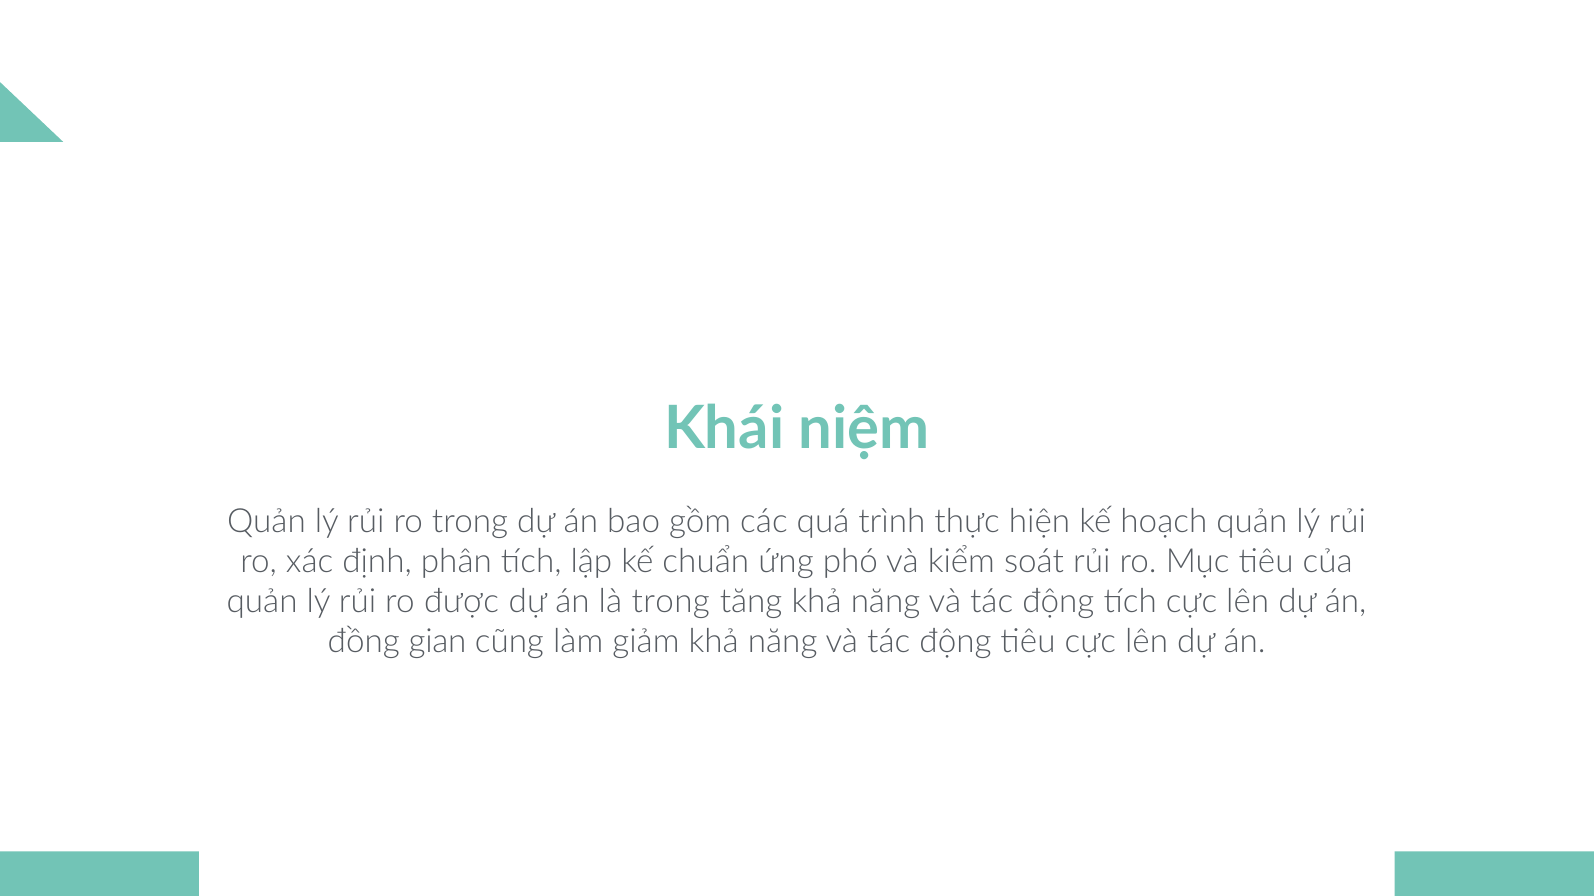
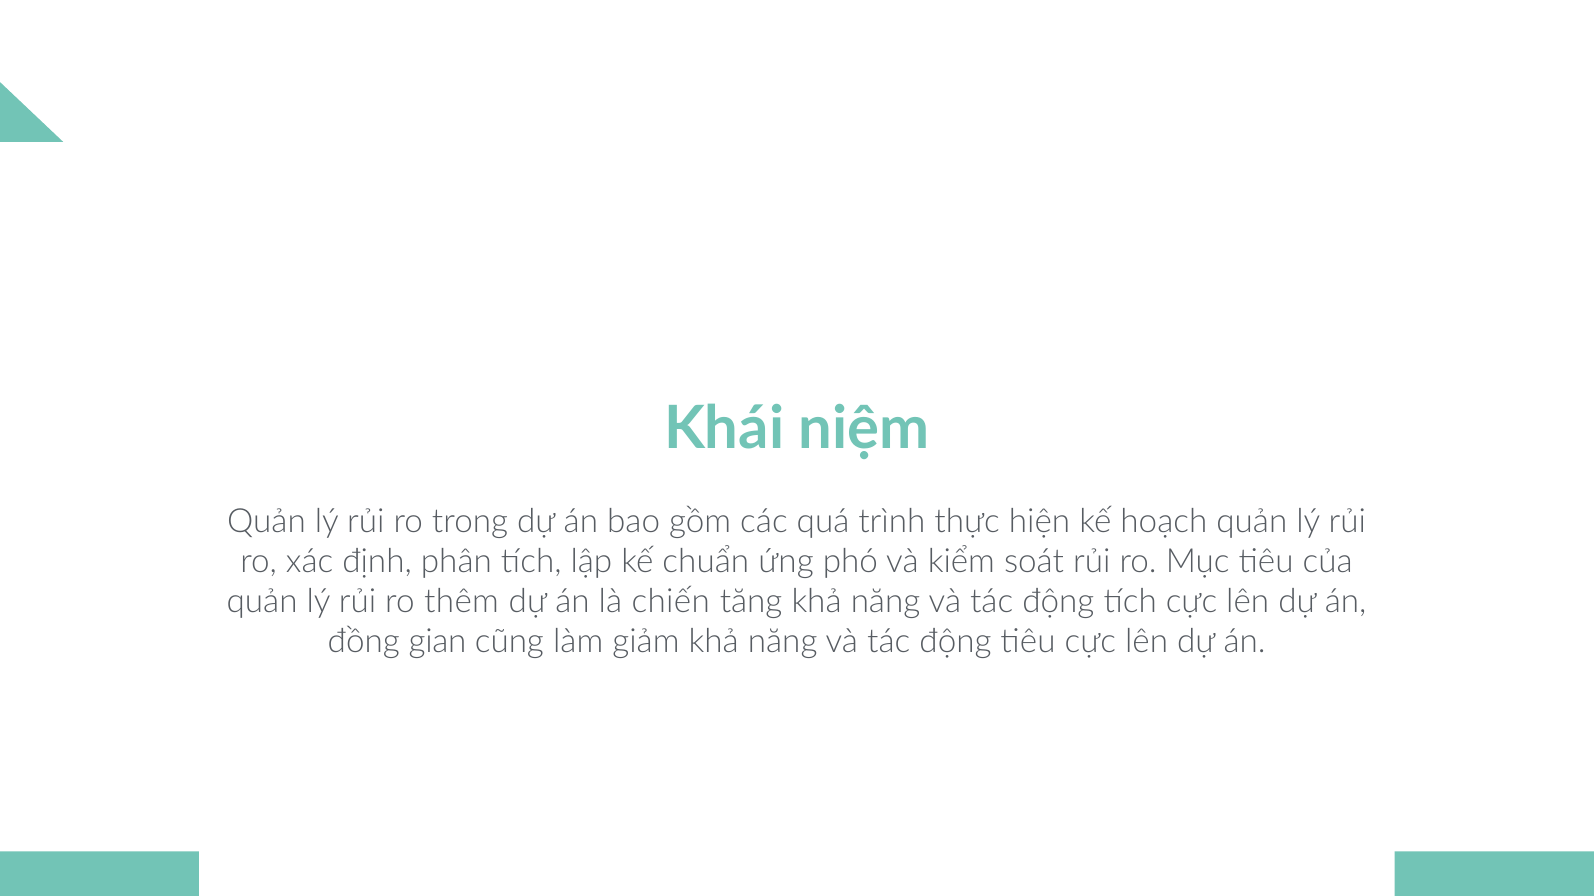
được: được -> thêm (462, 602)
là trong: trong -> chiến (671, 602)
